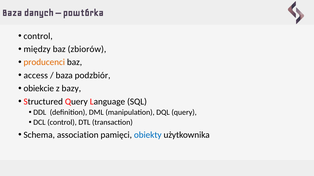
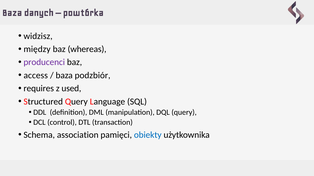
control: control -> widzisz (38, 36)
zbiorów: zbiorów -> whereas (87, 49)
producenci colour: orange -> purple (44, 62)
obiekcie: obiekcie -> requires (39, 89)
bazy: bazy -> used (71, 89)
